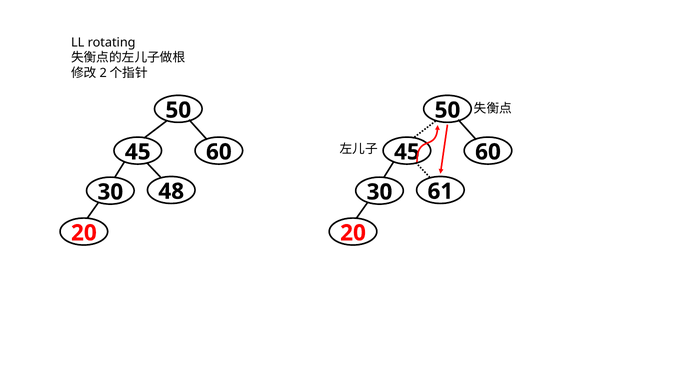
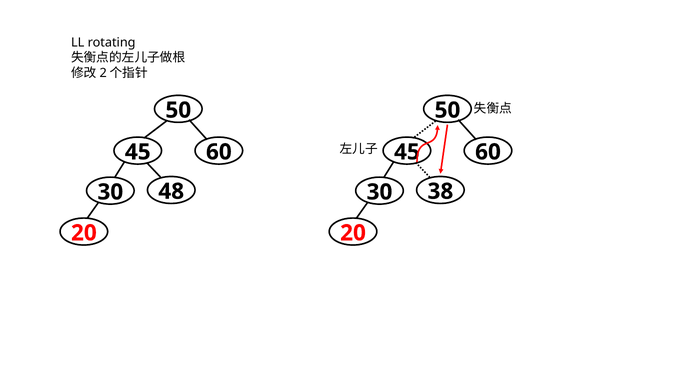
61: 61 -> 38 (440, 191)
